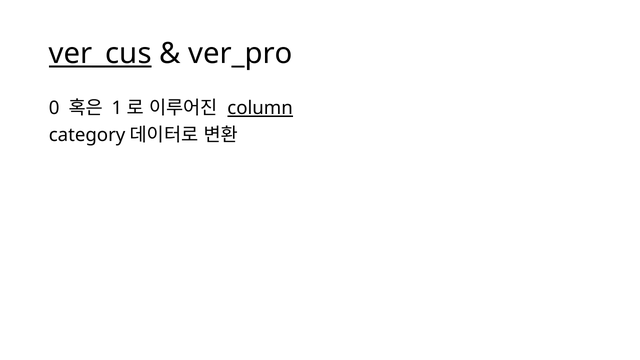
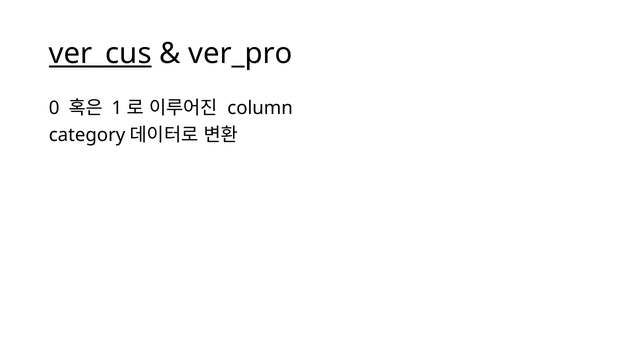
column underline: present -> none (260, 108)
